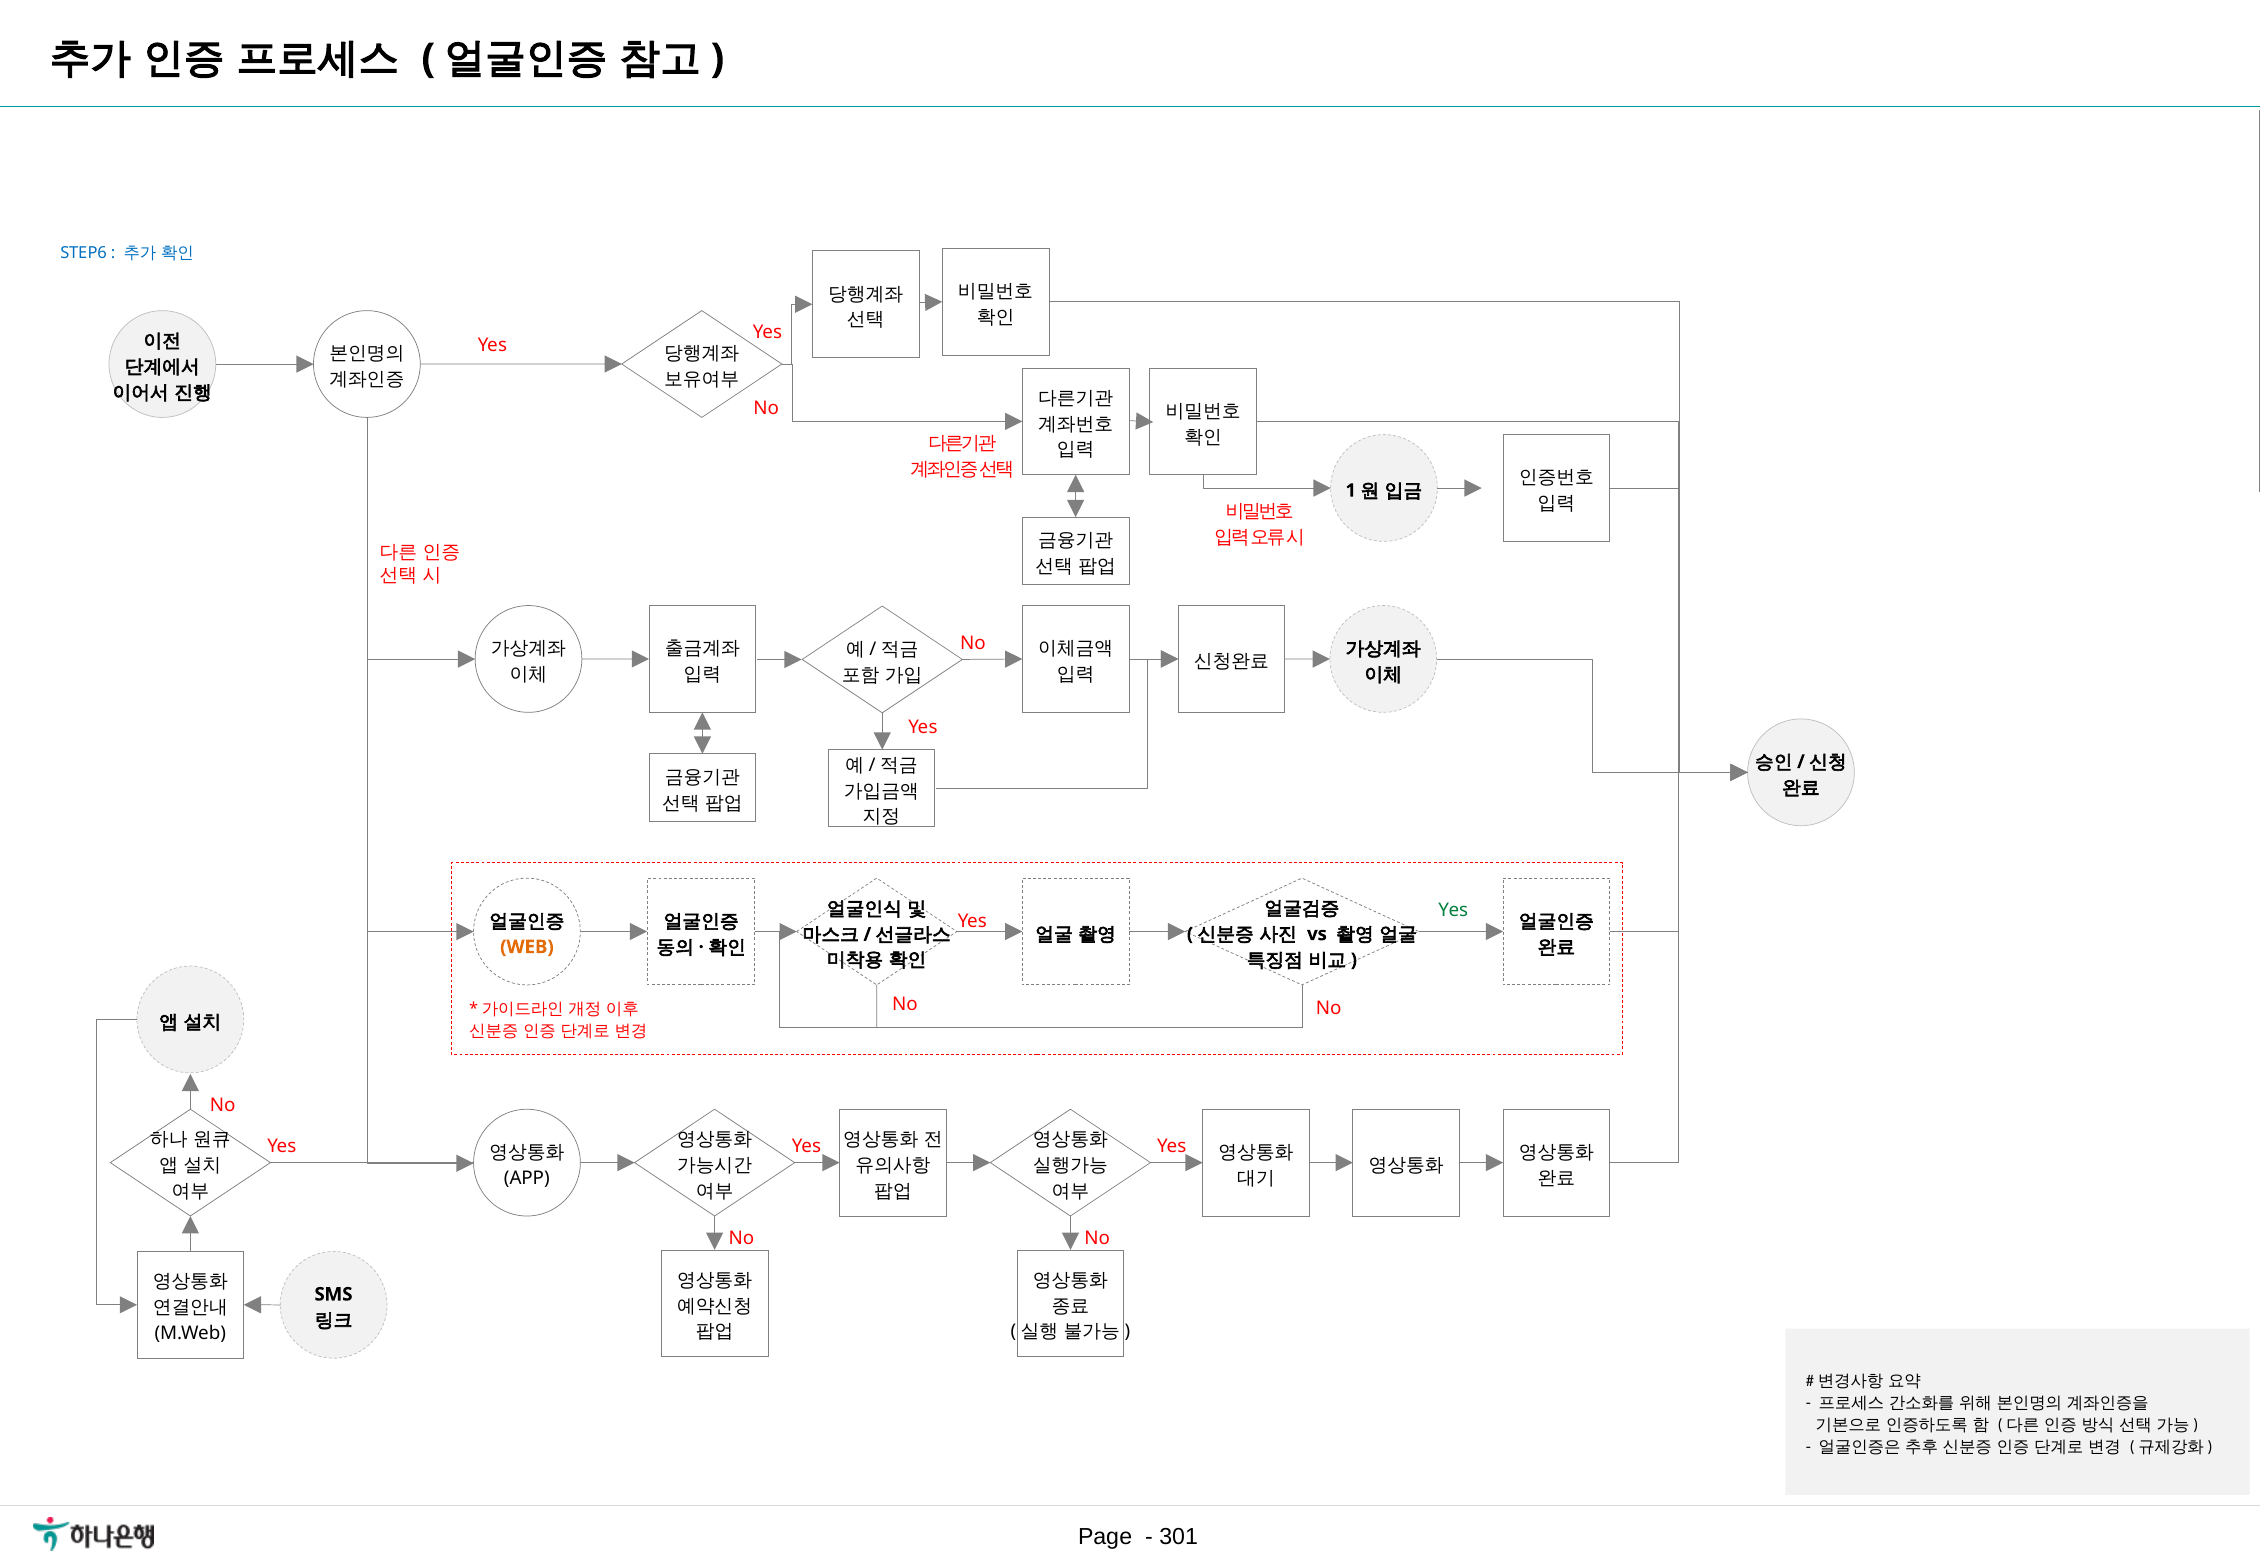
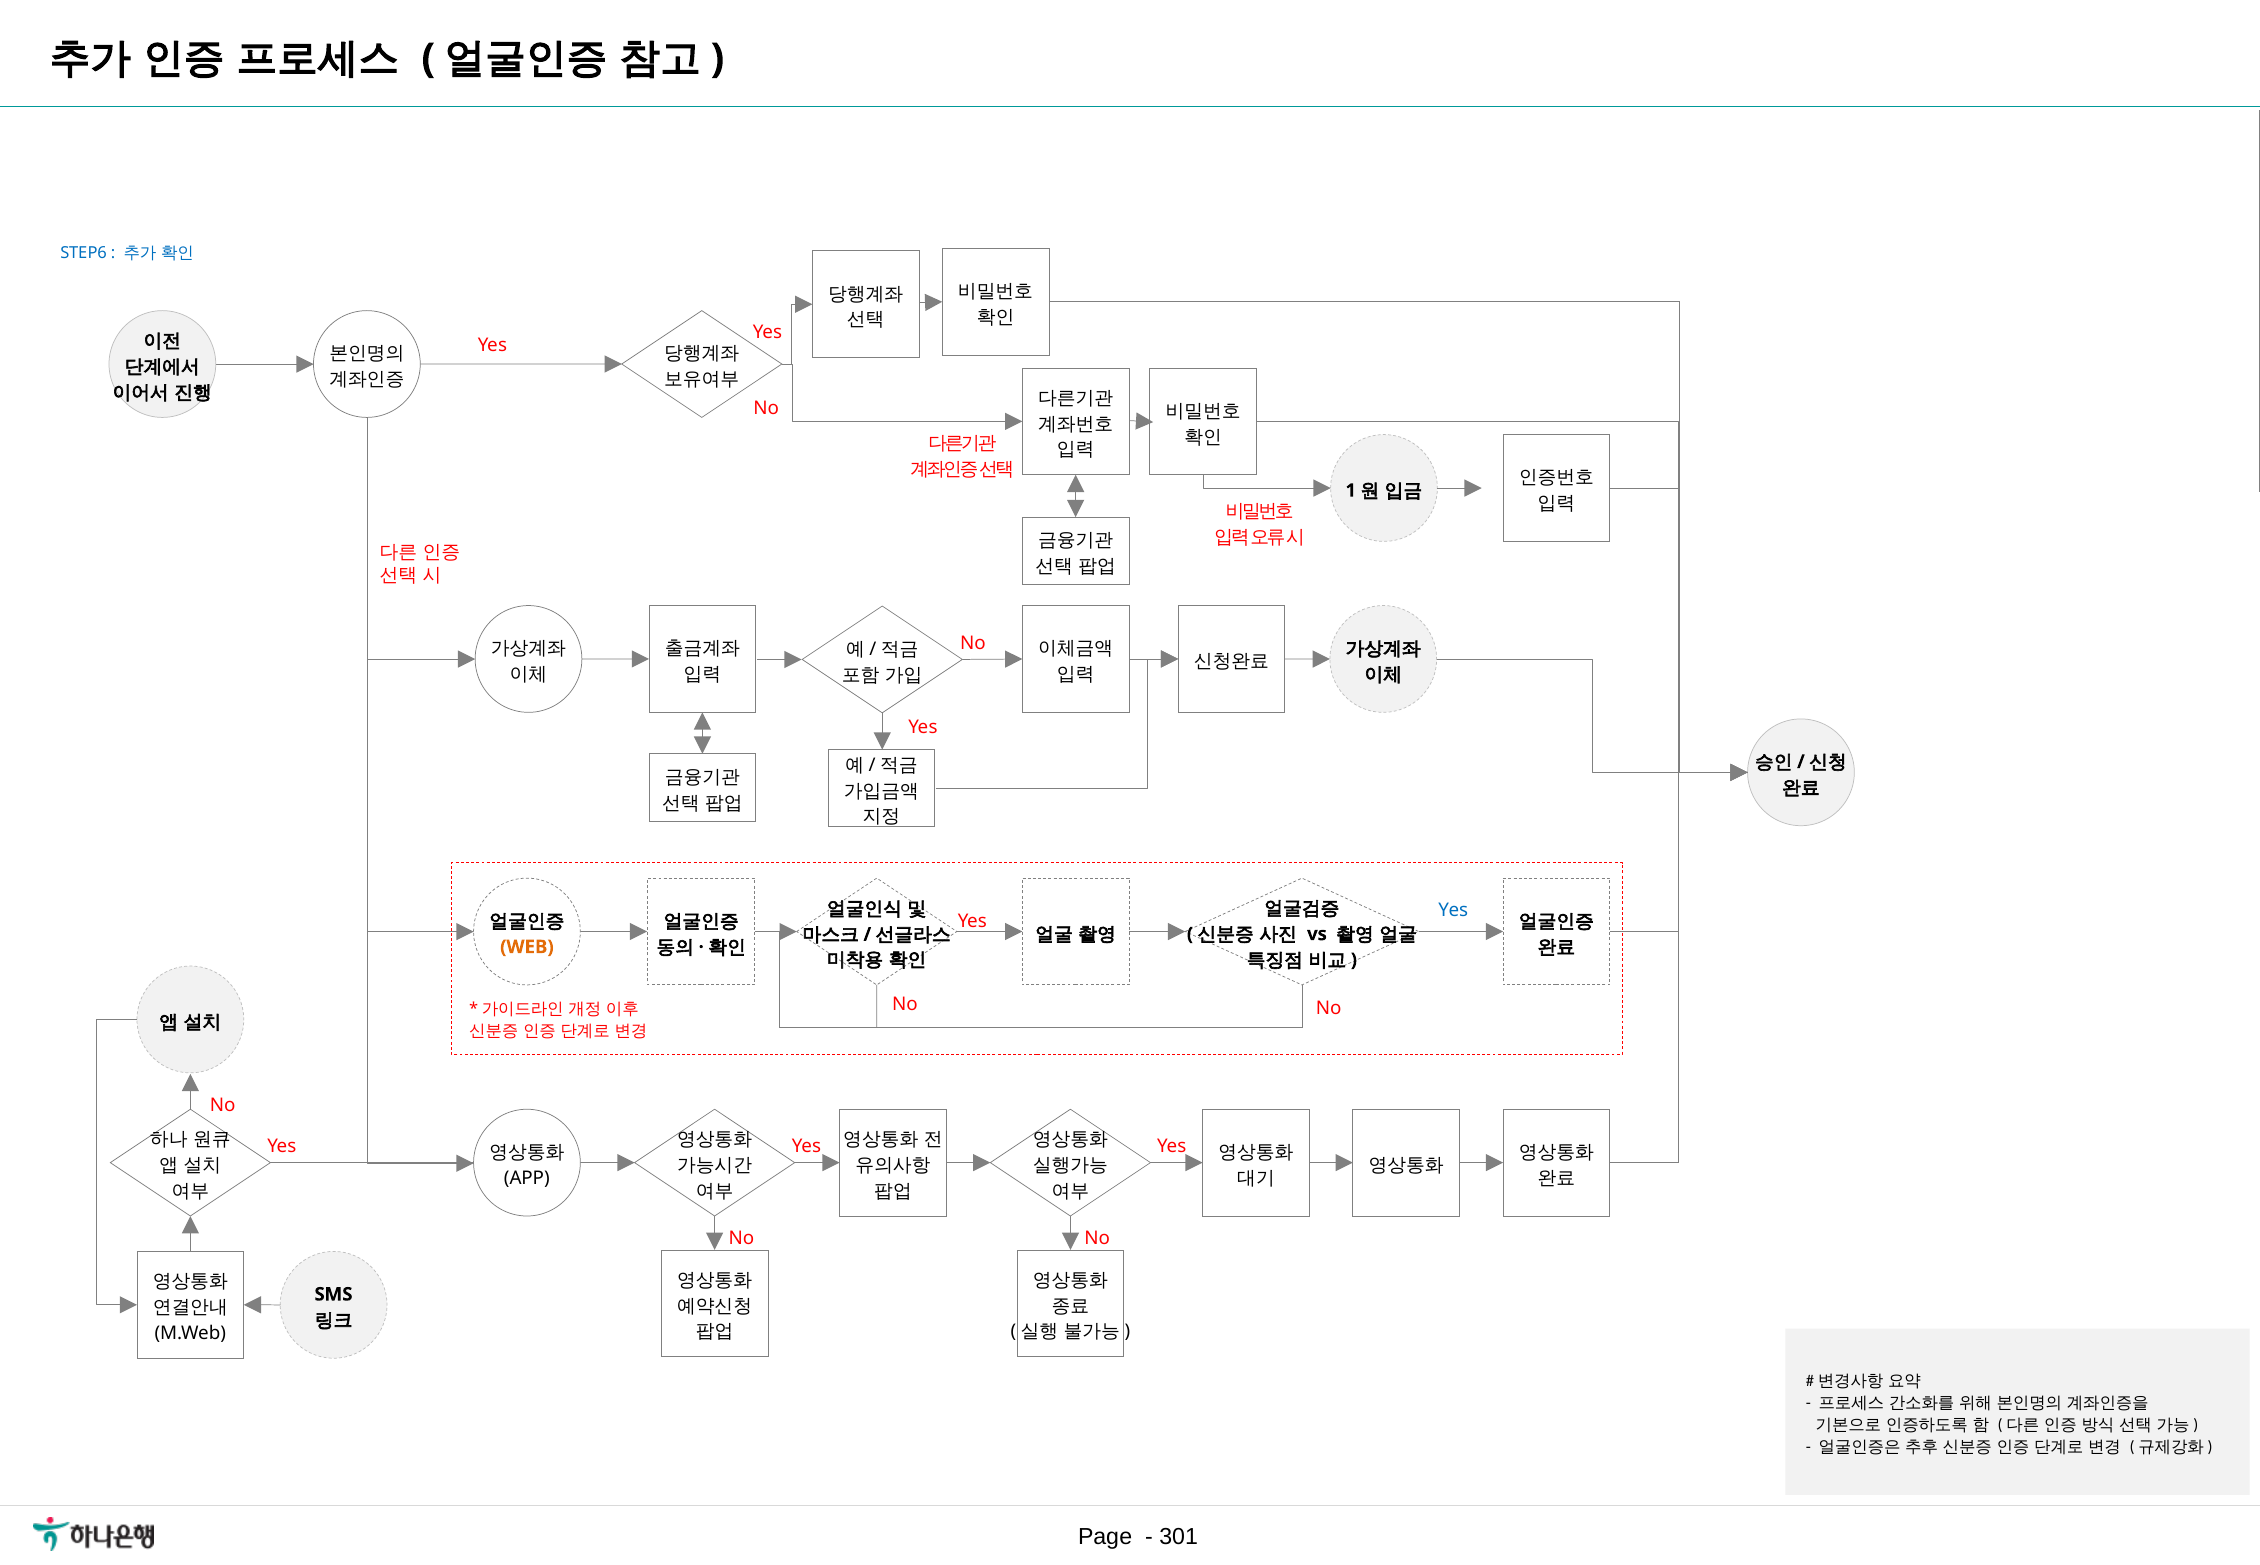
Yes colour: green -> blue (1453, 910)
